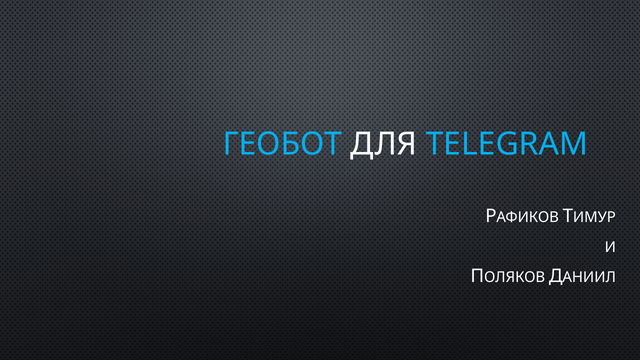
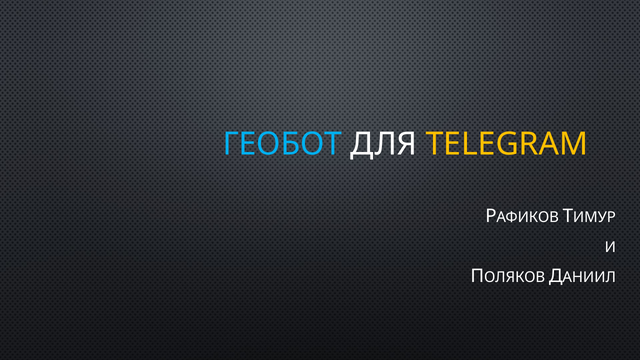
TELEGRAM colour: light blue -> yellow (507, 144)
